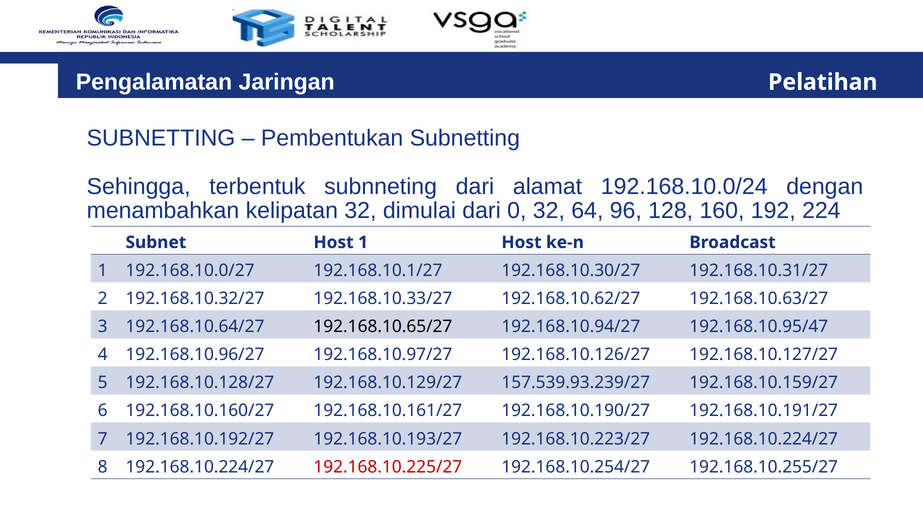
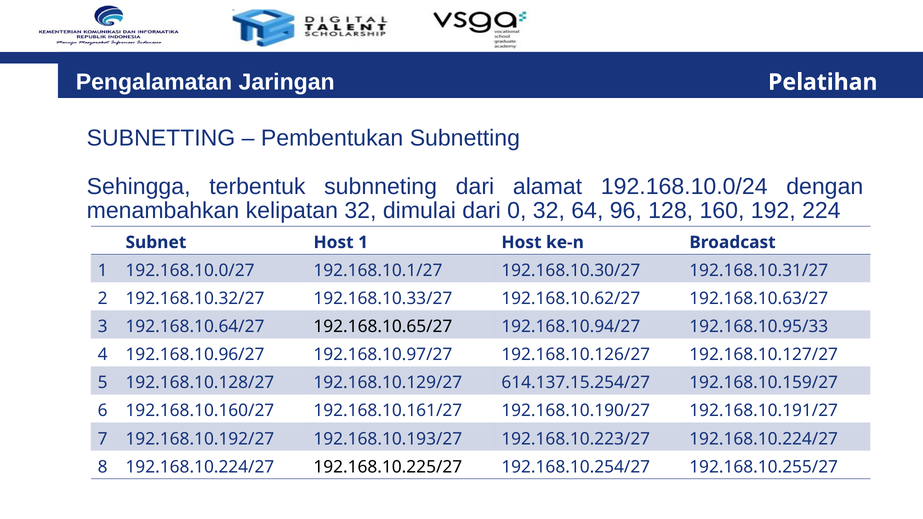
192.168.10.95/47: 192.168.10.95/47 -> 192.168.10.95/33 (759, 327)
157.539.93.239/27: 157.539.93.239/27 -> 614.137.15.254/27 (576, 383)
192.168.10.225/27 colour: red -> black (388, 467)
